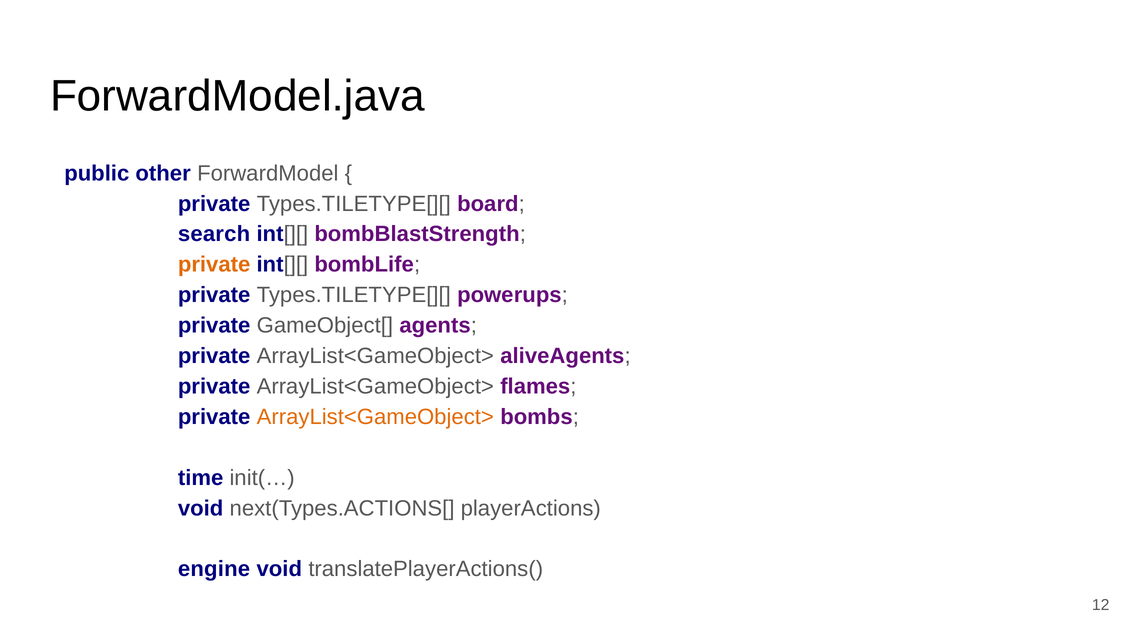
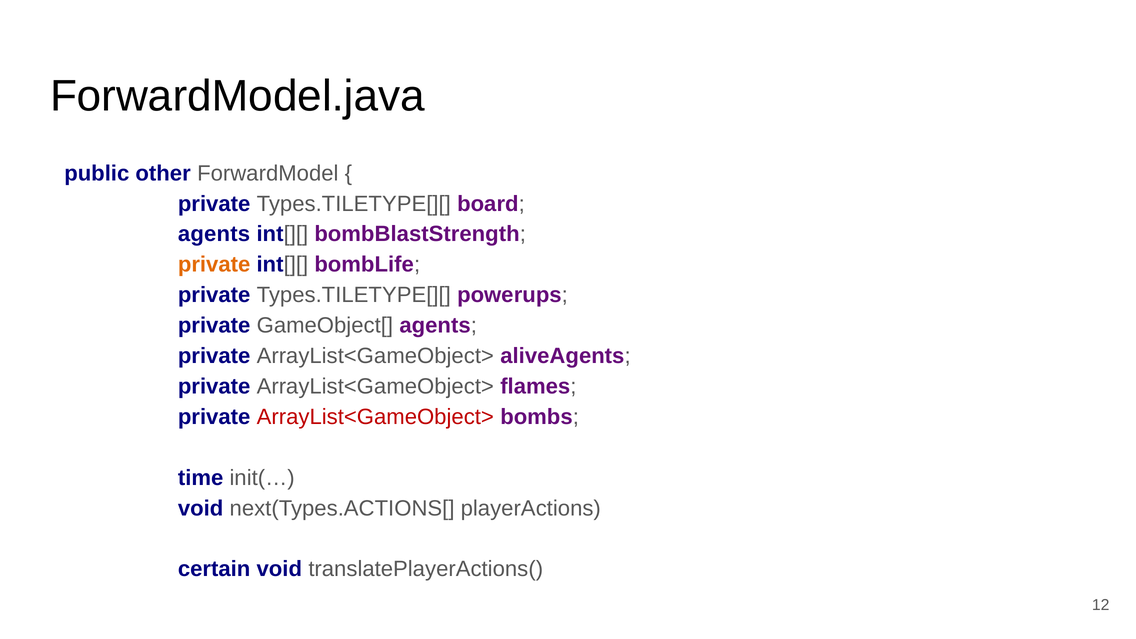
search: search -> agents (214, 234)
ArrayList<GameObject> colour: orange -> red (375, 417)
engine: engine -> certain (214, 569)
